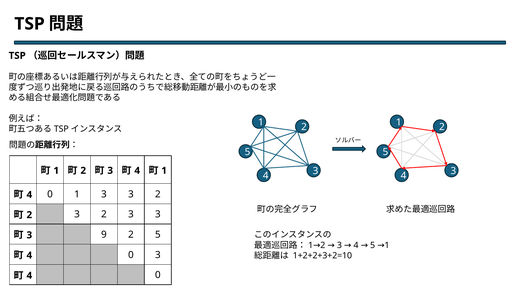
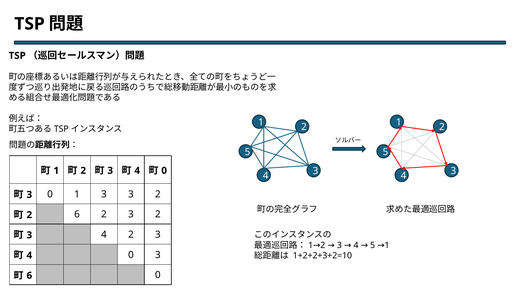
1: 1 -> 0 (164, 171)
4: 4 -> 3 (29, 195)
3: 3 -> 6 (77, 215)
2 3 3: 3 -> 2 (158, 215)
9: 9 -> 4 (104, 235)
5: 5 -> 3 (158, 235)
4: 4 -> 6 (29, 276)
